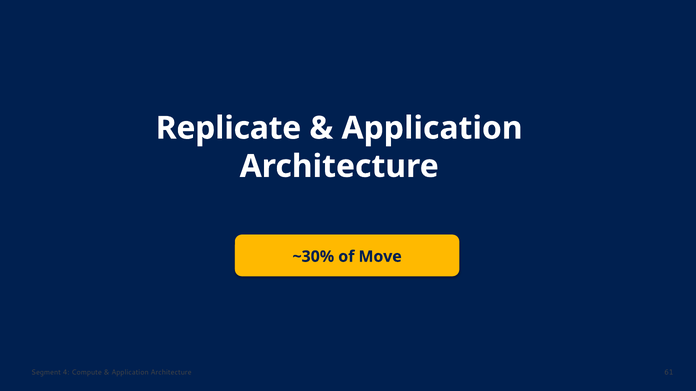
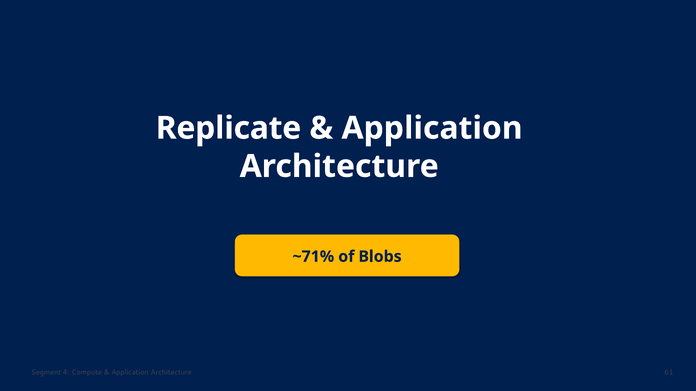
~30%: ~30% -> ~71% (313, 257)
Move: Move -> Blobs (380, 257)
